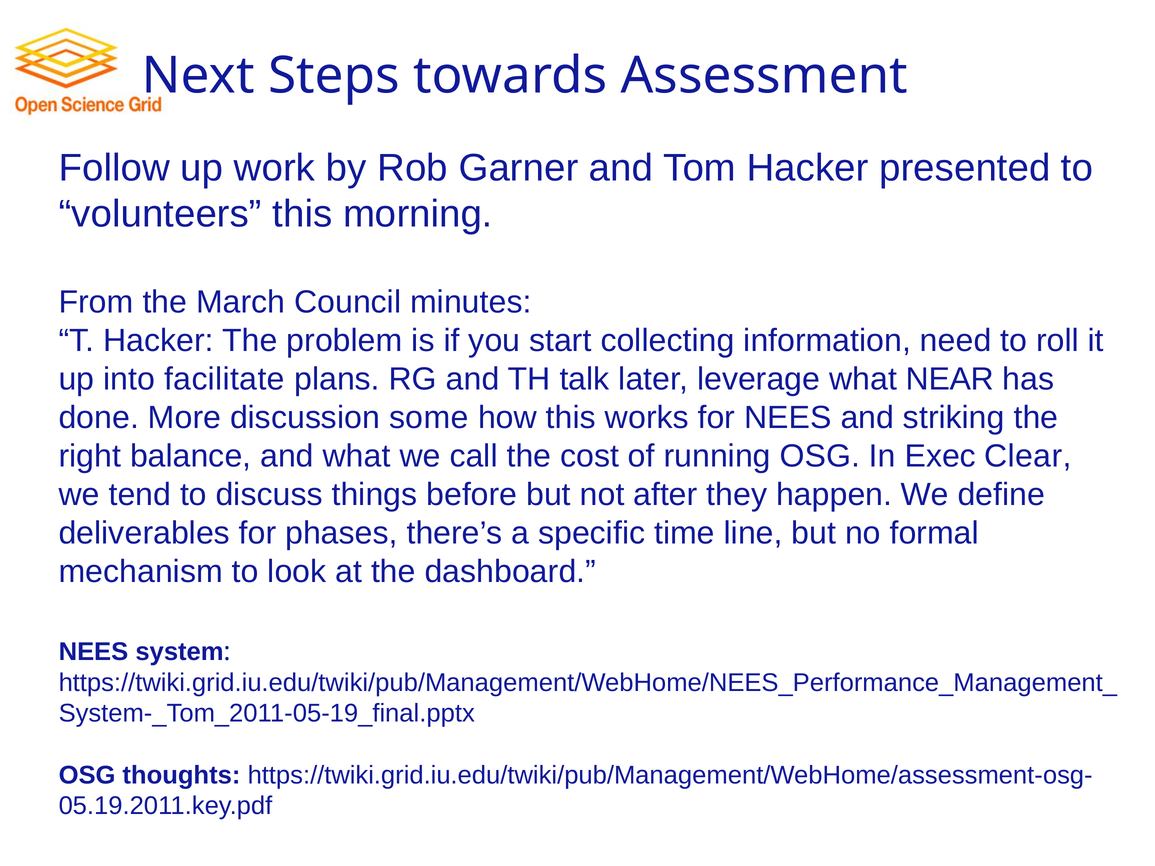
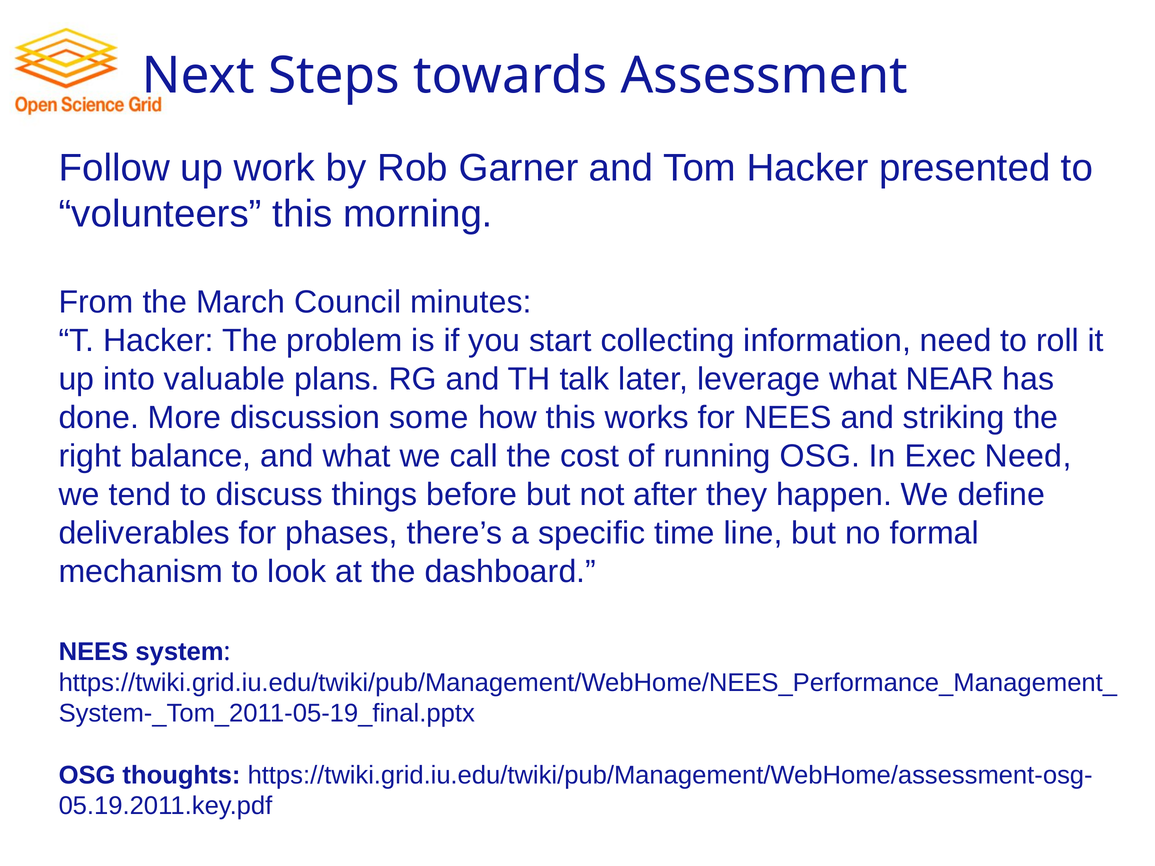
facilitate: facilitate -> valuable (224, 379)
Exec Clear: Clear -> Need (1028, 456)
